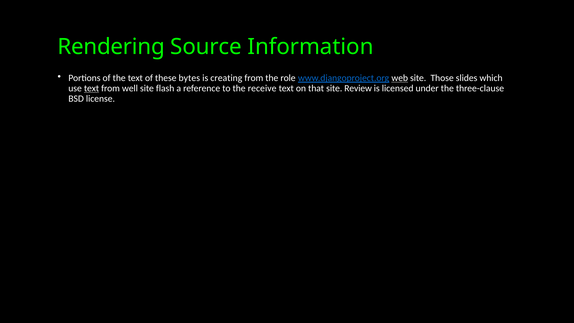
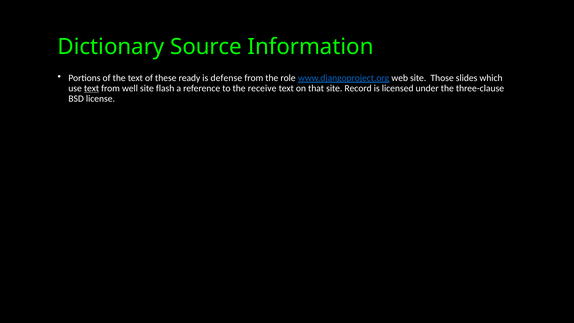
Rendering: Rendering -> Dictionary (111, 47)
bytes: bytes -> ready (189, 78)
creating: creating -> defense (226, 78)
web underline: present -> none (400, 78)
Review: Review -> Record (358, 88)
